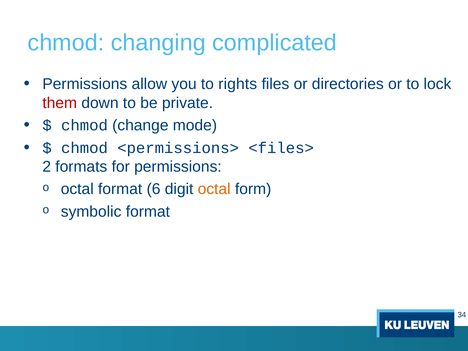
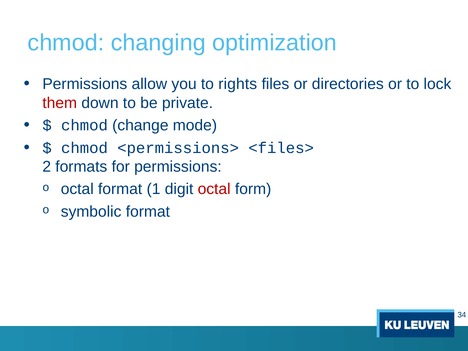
complicated: complicated -> optimization (275, 43)
6: 6 -> 1 (154, 189)
octal colour: orange -> red (214, 189)
